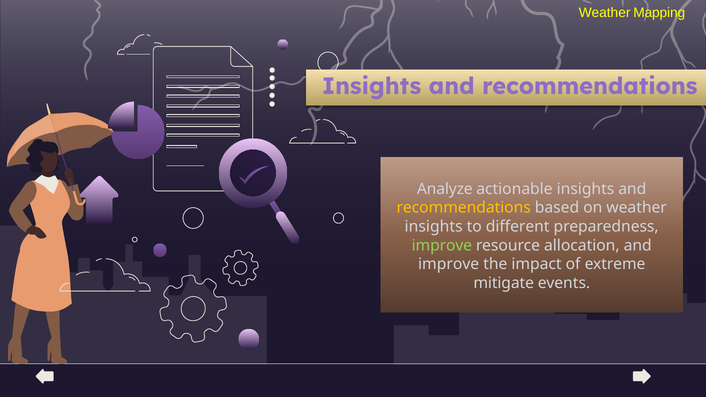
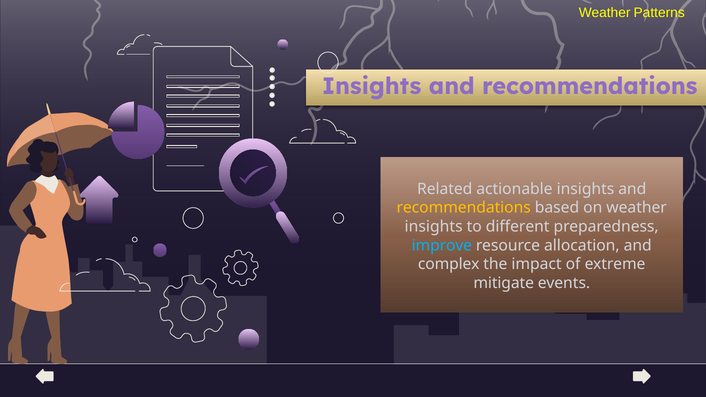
Mapping: Mapping -> Patterns (659, 13)
Analyze: Analyze -> Related (445, 189)
improve colour: light green -> light blue (442, 246)
improve: improve -> complex (449, 264)
